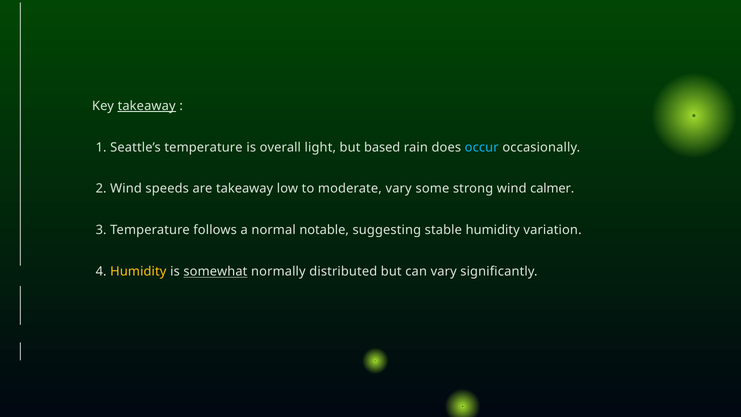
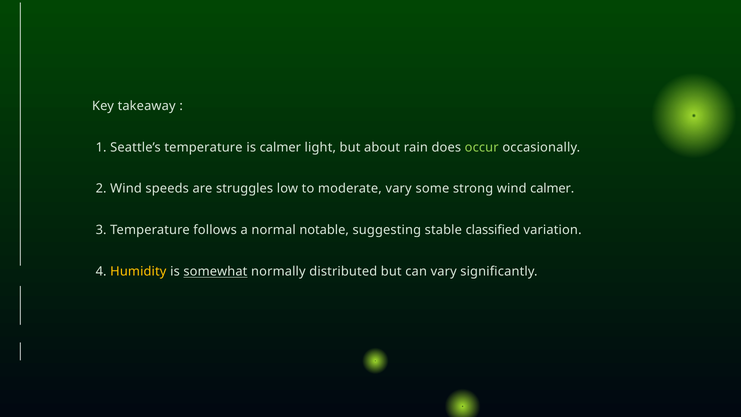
takeaway underline: present -> none (147, 106)
is overall: overall -> calmer (280, 147)
based: based -> about (382, 147)
occur colour: light blue -> light green (482, 147)
are takeaway: takeaway -> struggles (245, 189)
stable humidity: humidity -> classified (493, 230)
